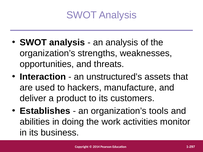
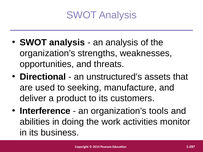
Interaction: Interaction -> Directional (43, 77)
hackers: hackers -> seeking (84, 88)
Establishes: Establishes -> Interference (45, 111)
